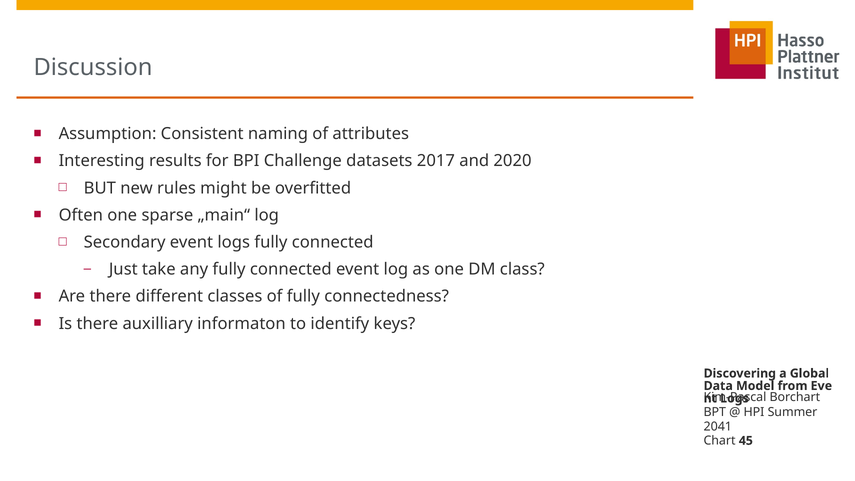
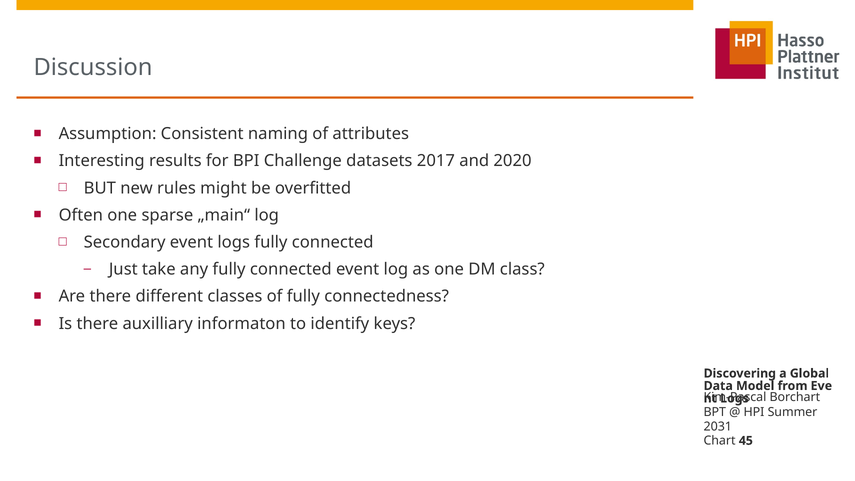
2041: 2041 -> 2031 (718, 427)
